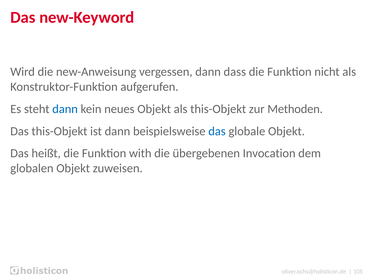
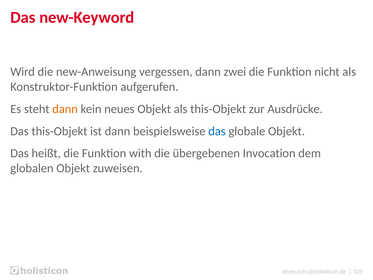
dass: dass -> zwei (235, 72)
dann colour: blue -> orange (65, 109)
Methoden: Methoden -> Ausdrücke (295, 109)
